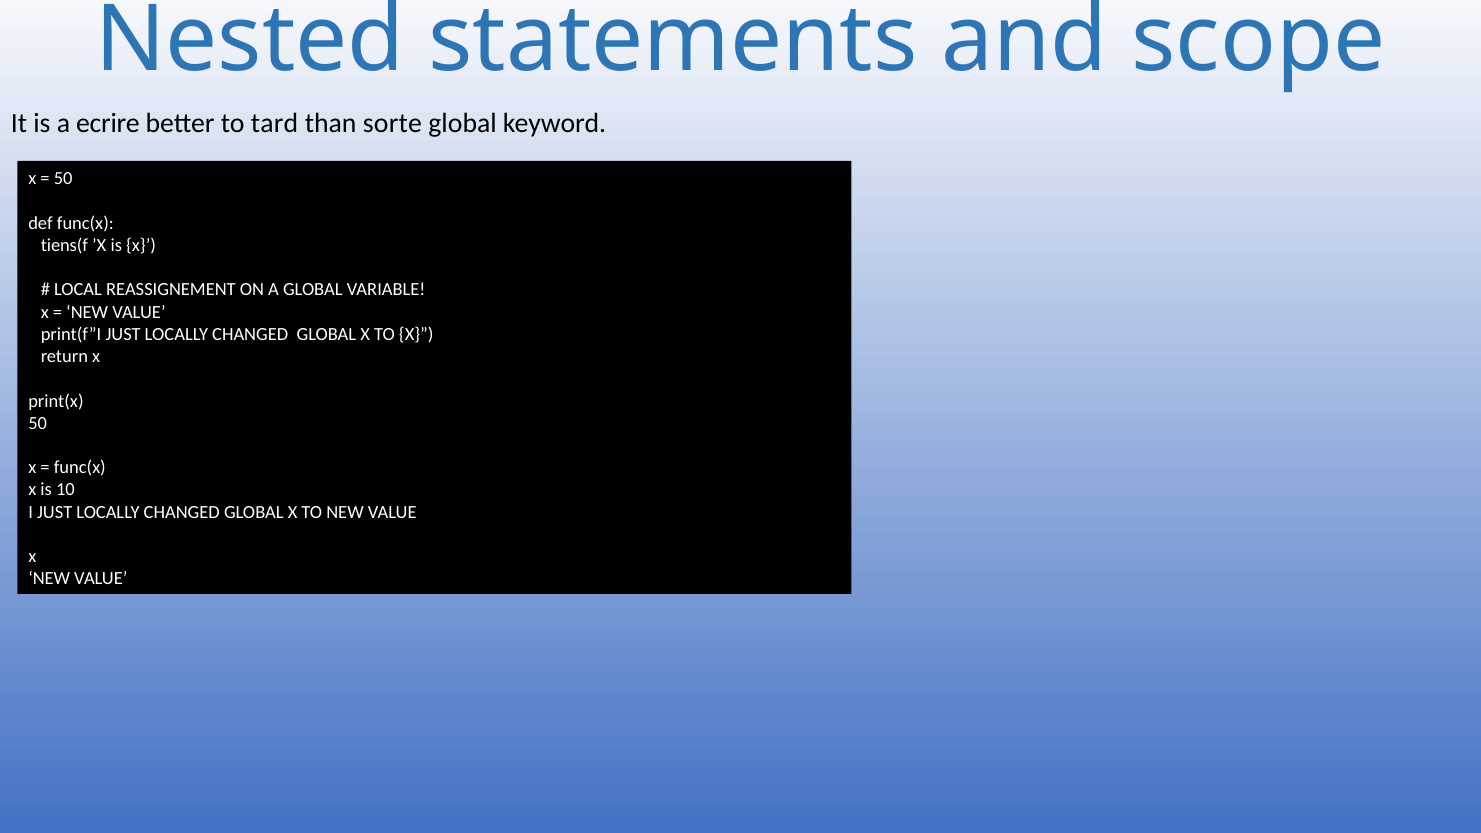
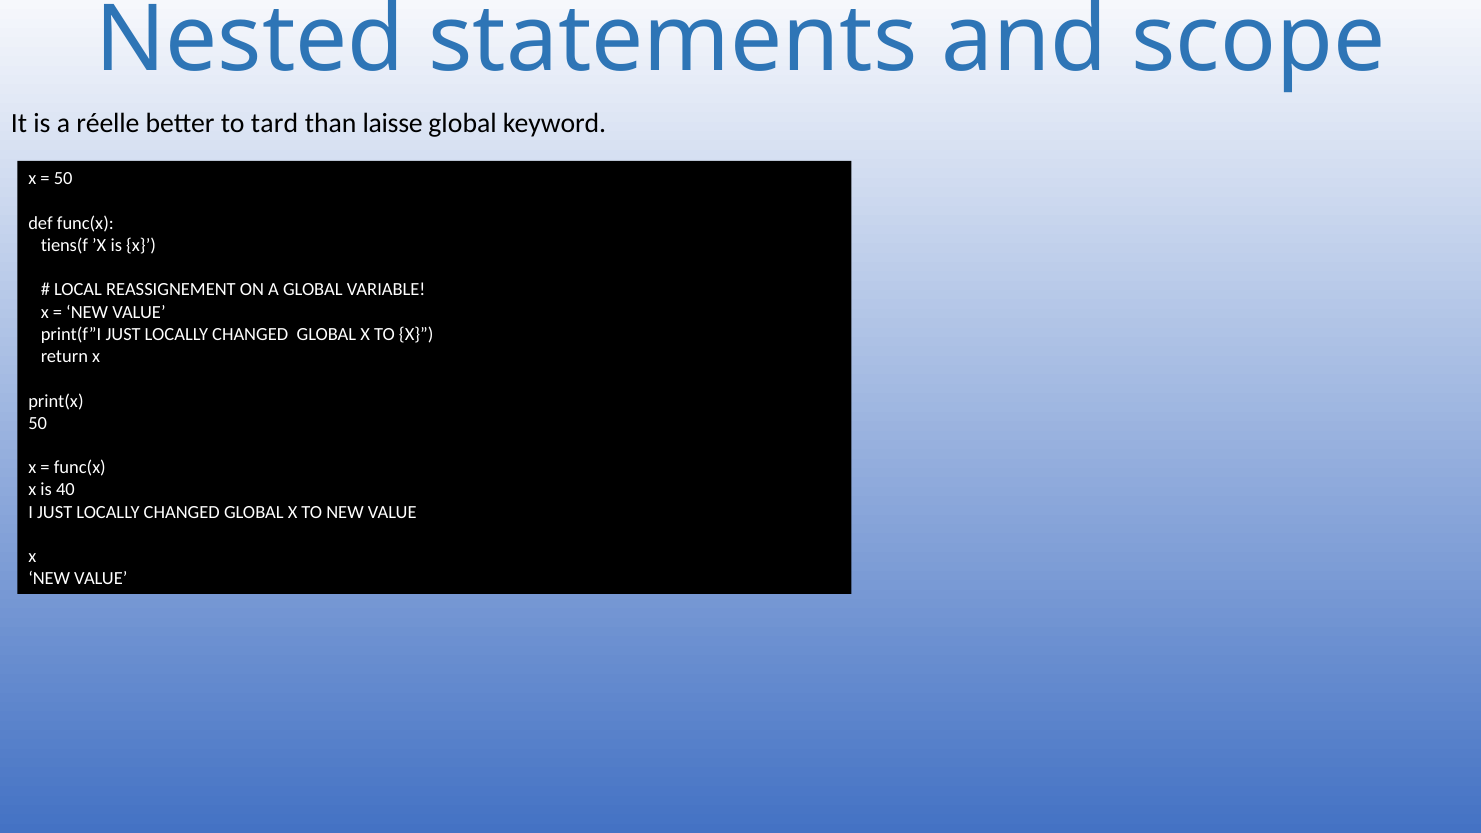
ecrire: ecrire -> réelle (108, 123)
sorte: sorte -> laisse (393, 123)
10: 10 -> 40 (65, 490)
